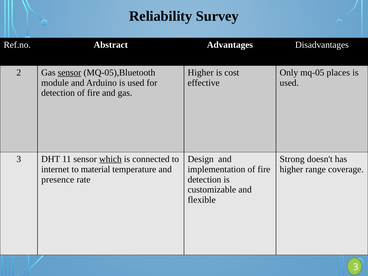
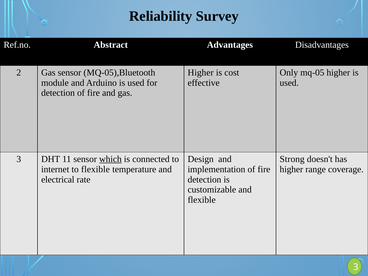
sensor underline: present -> none (70, 73)
mq-05 places: places -> higher (338, 73)
to material: material -> flexible (95, 169)
presence: presence -> electrical (58, 180)
